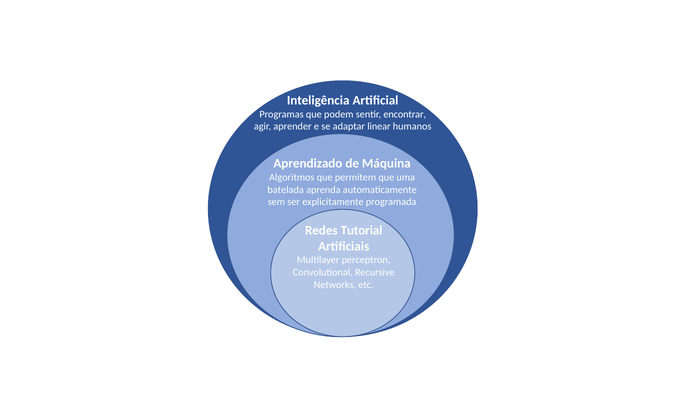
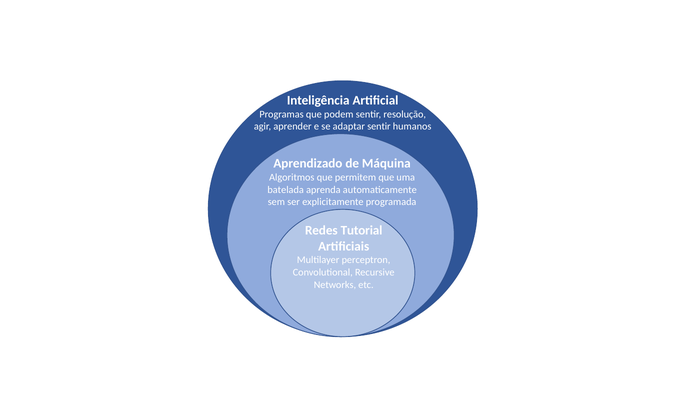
encontrar: encontrar -> resolução (405, 114)
adaptar linear: linear -> sentir (379, 126)
